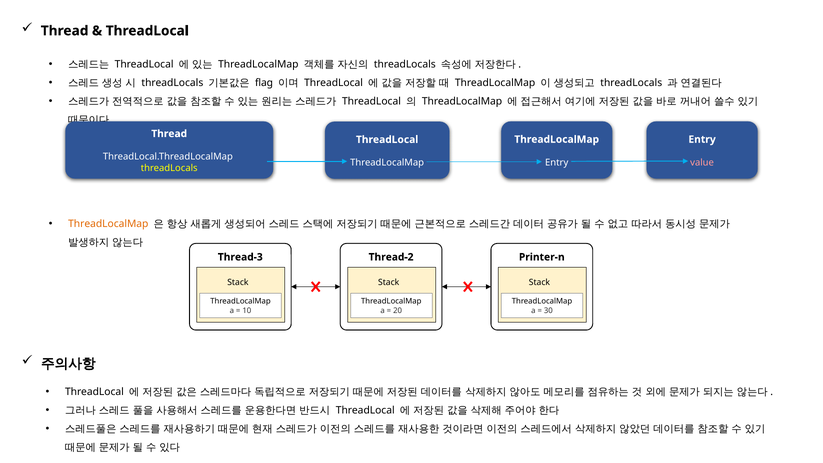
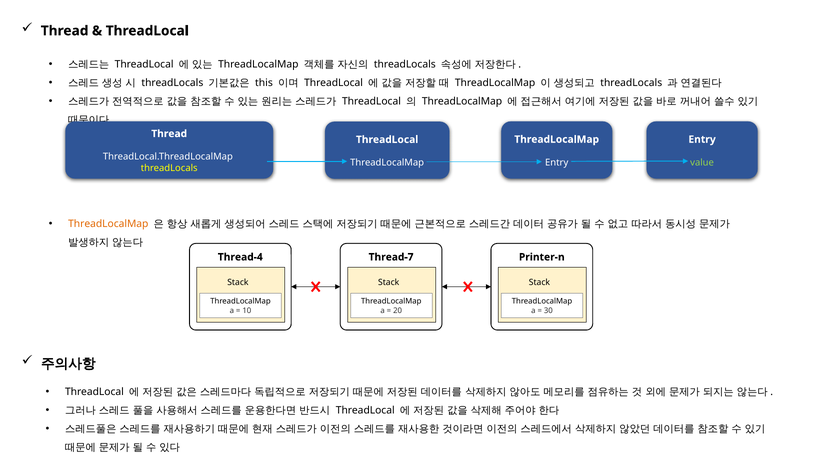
flag: flag -> this (264, 83)
value colour: pink -> light green (702, 162)
Thread-3: Thread-3 -> Thread-4 (240, 257)
Thread-2: Thread-2 -> Thread-7 (391, 257)
